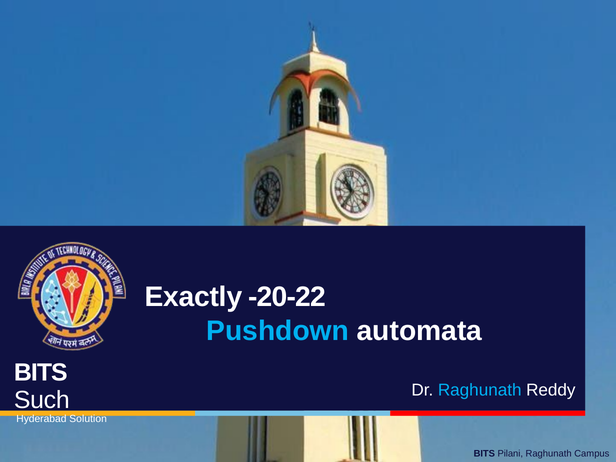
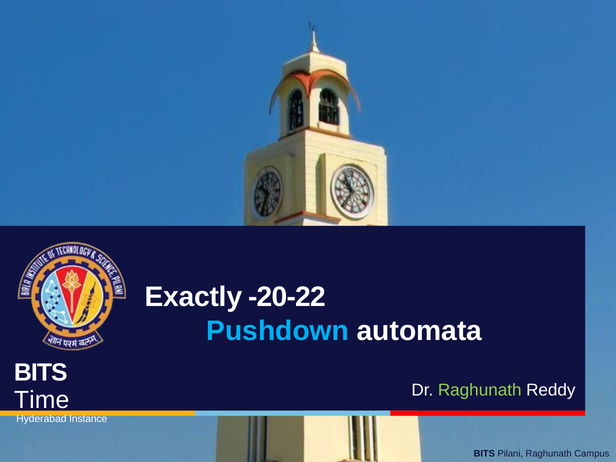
Raghunath colour: light blue -> light green (480, 390)
Such: Such -> Time (42, 400)
Solution: Solution -> Instance (88, 419)
